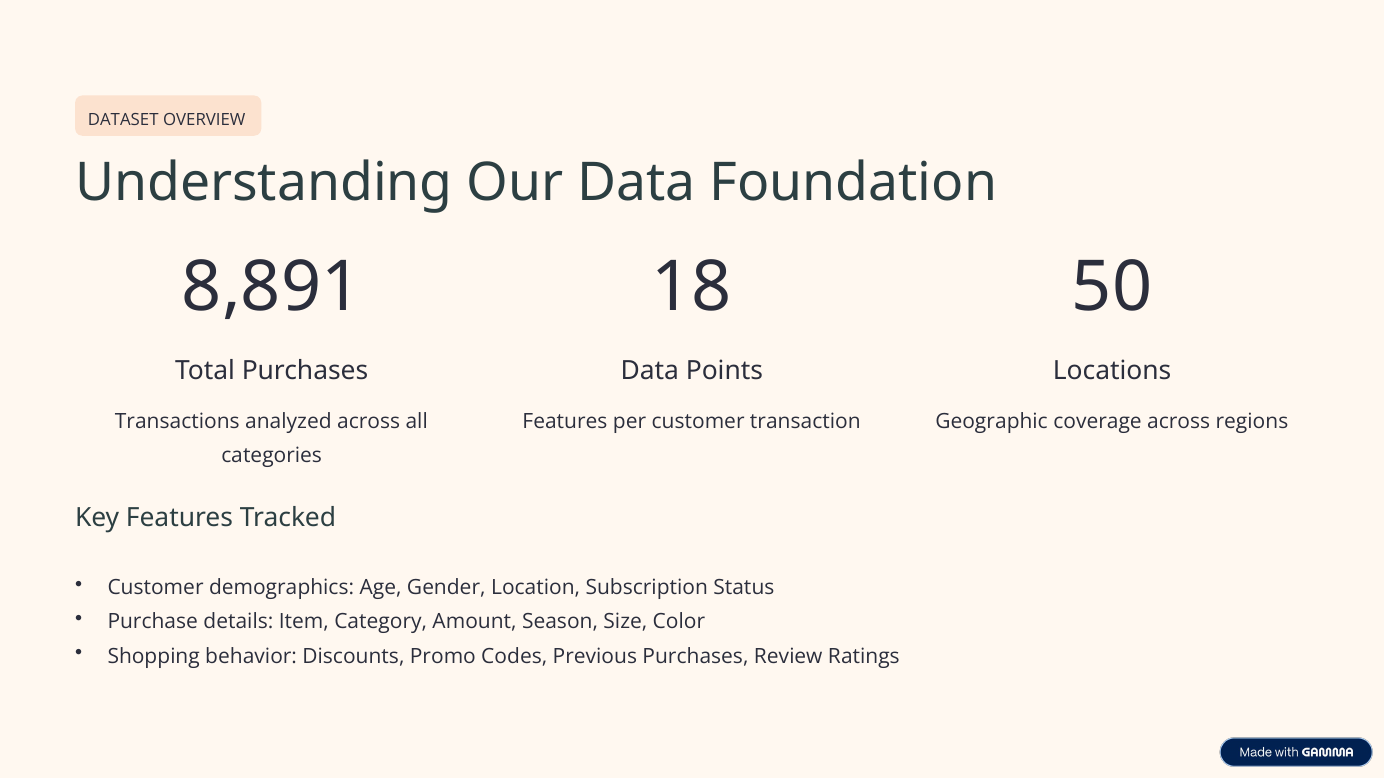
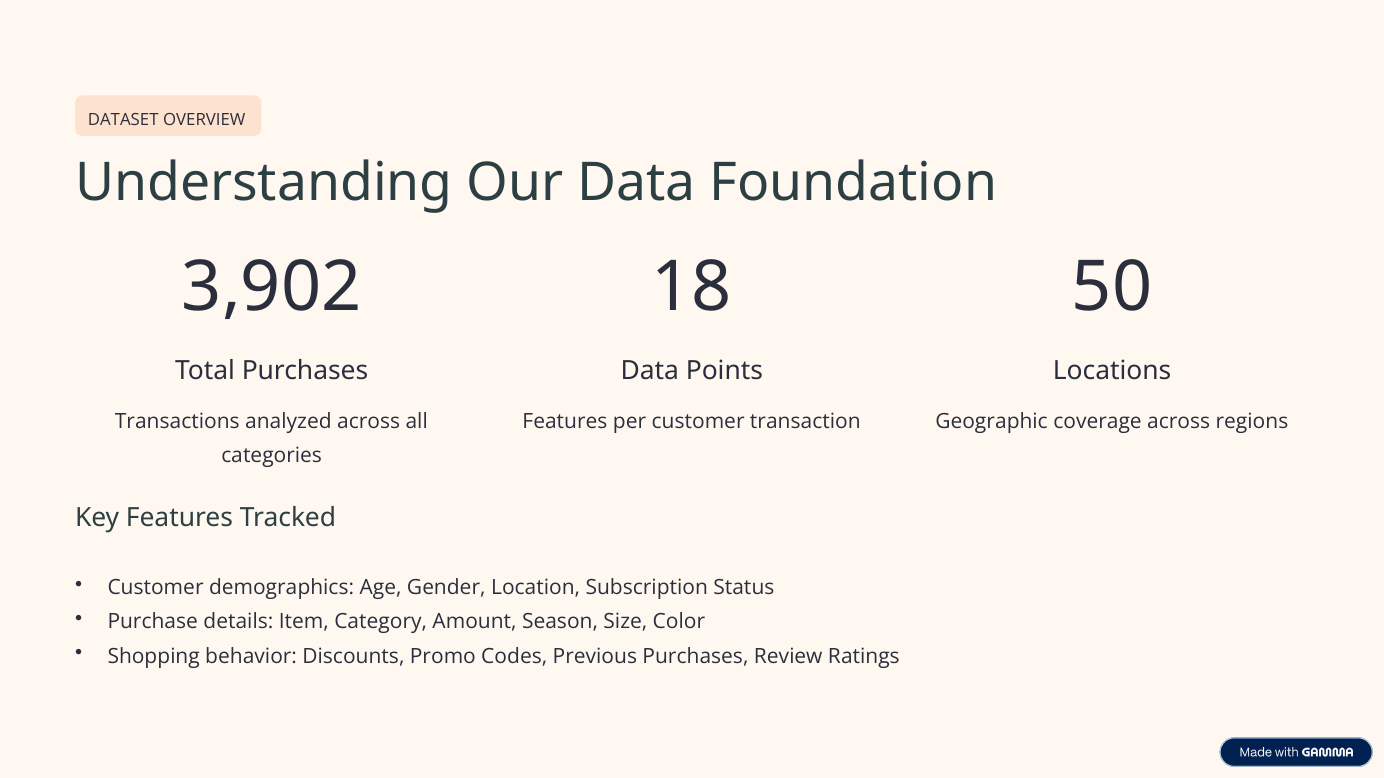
8,891: 8,891 -> 3,902 (272, 287)
